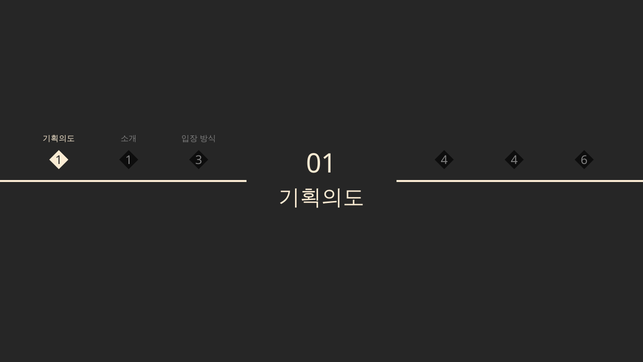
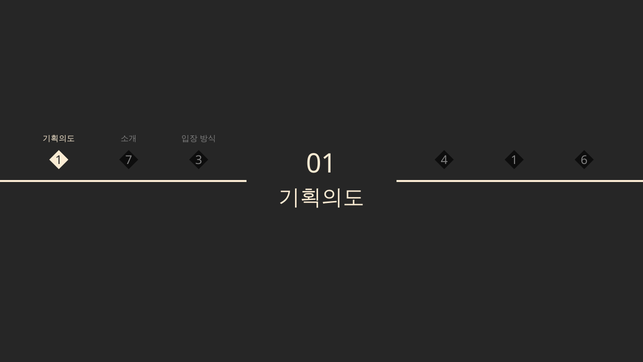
1 1: 1 -> 7 (129, 160)
4 4: 4 -> 1 (514, 160)
